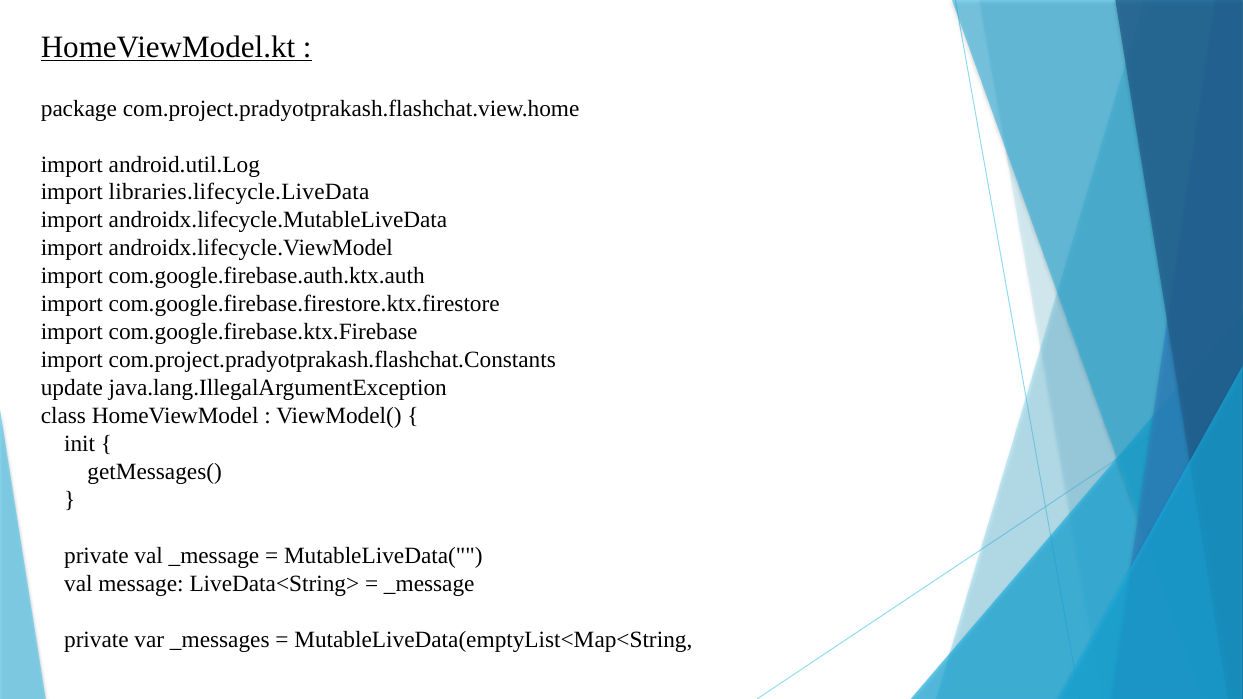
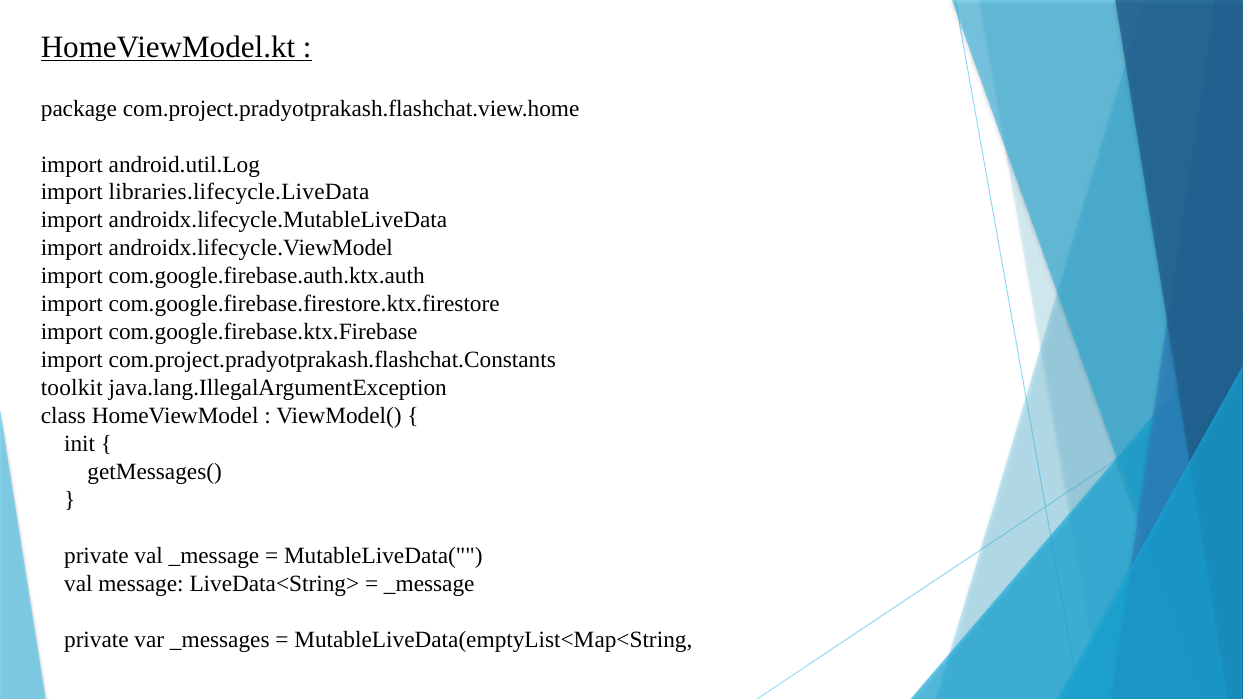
update: update -> toolkit (72, 388)
